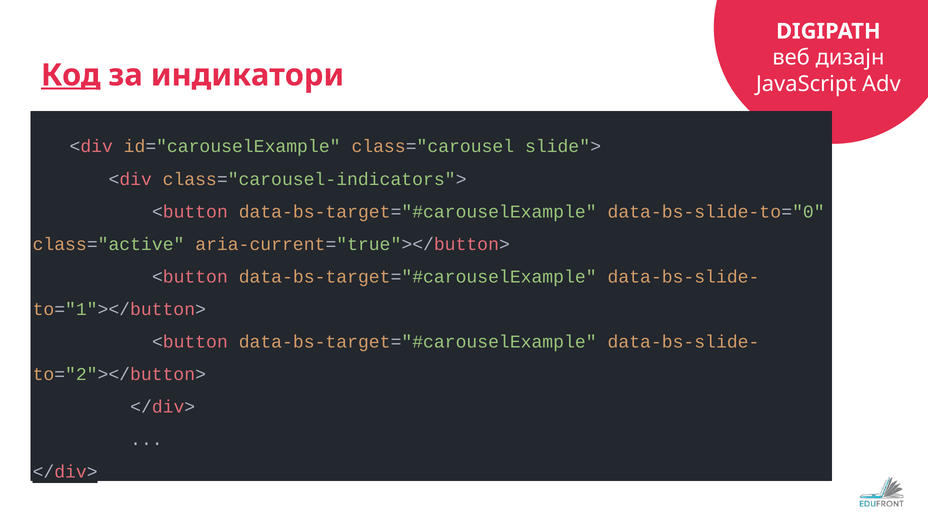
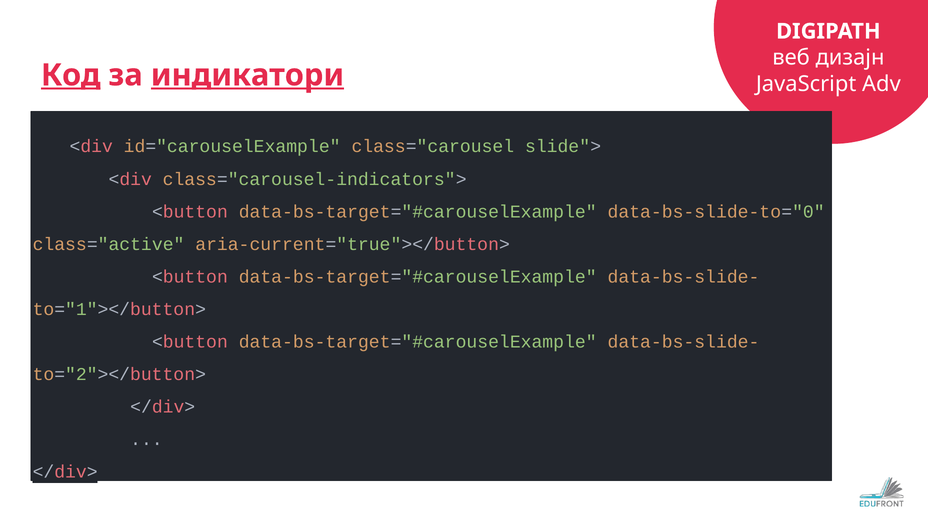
индикатори underline: none -> present (247, 75)
